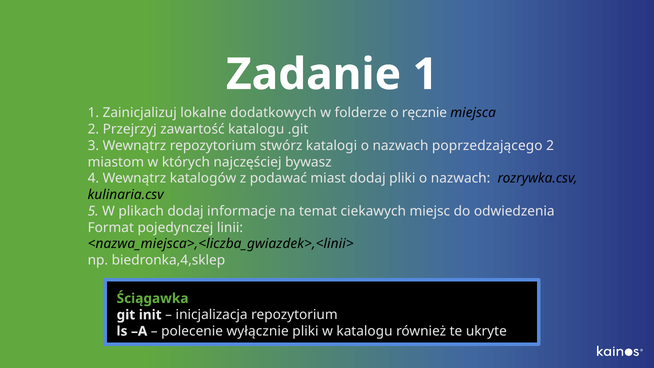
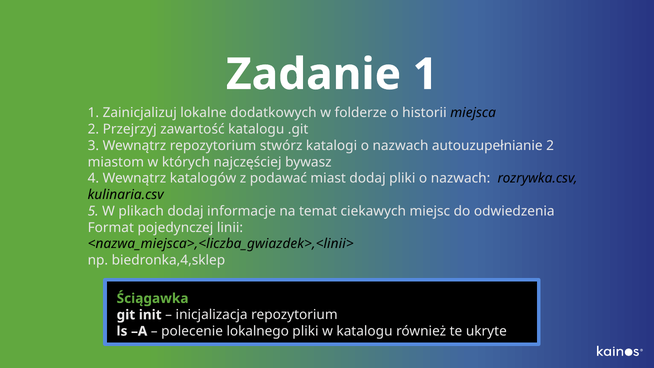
ręcznie: ręcznie -> historii (424, 113)
poprzedzającego: poprzedzającego -> autouzupełnianie (487, 146)
wyłącznie: wyłącznie -> lokalnego (258, 331)
